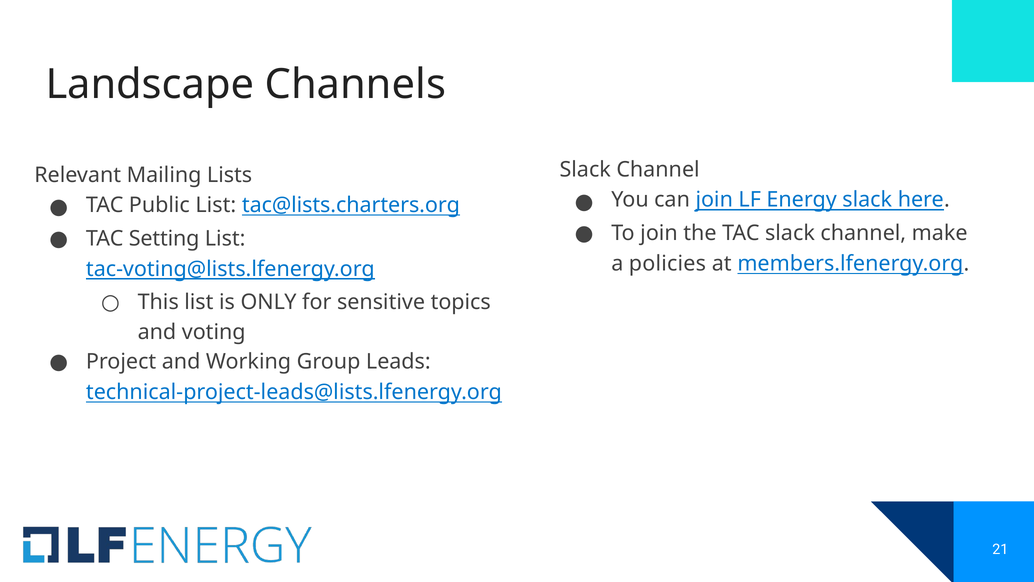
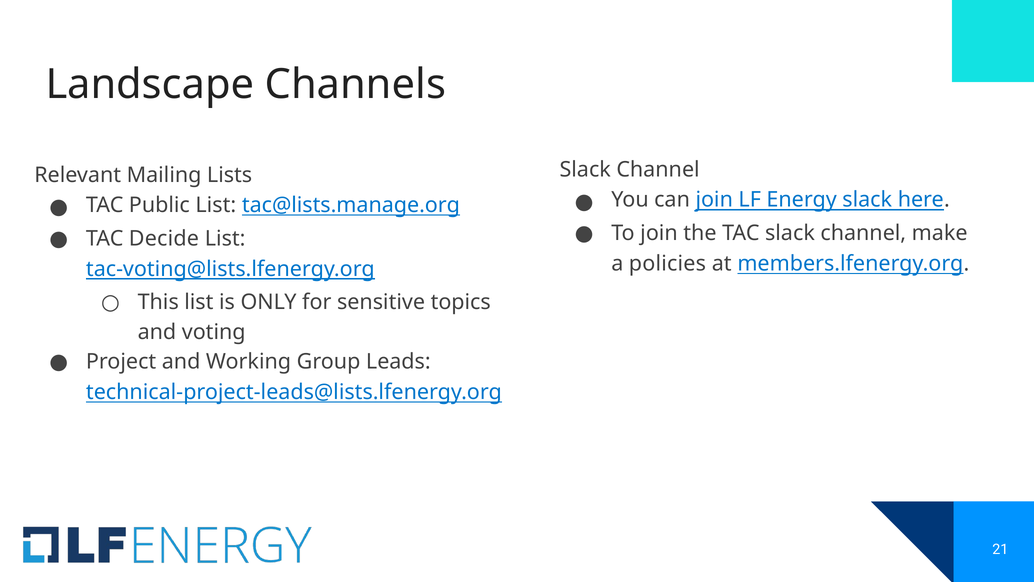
tac@lists.charters.org: tac@lists.charters.org -> tac@lists.manage.org (351, 205)
Setting: Setting -> Decide (164, 238)
